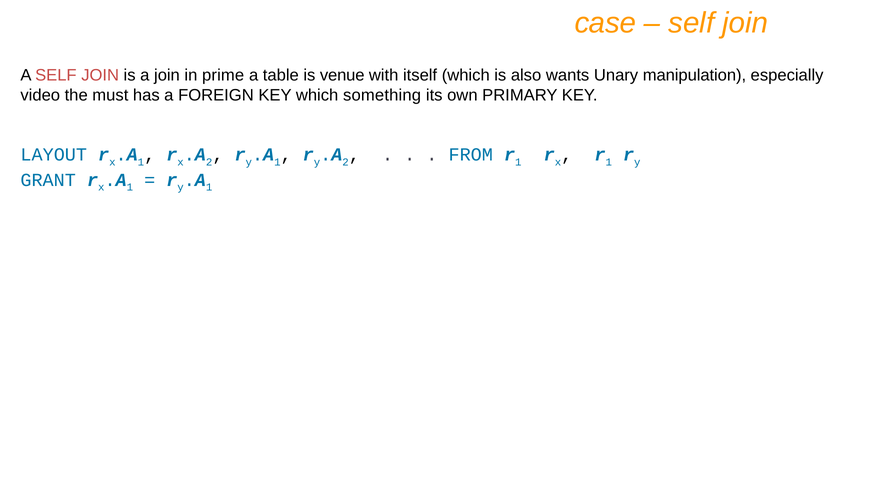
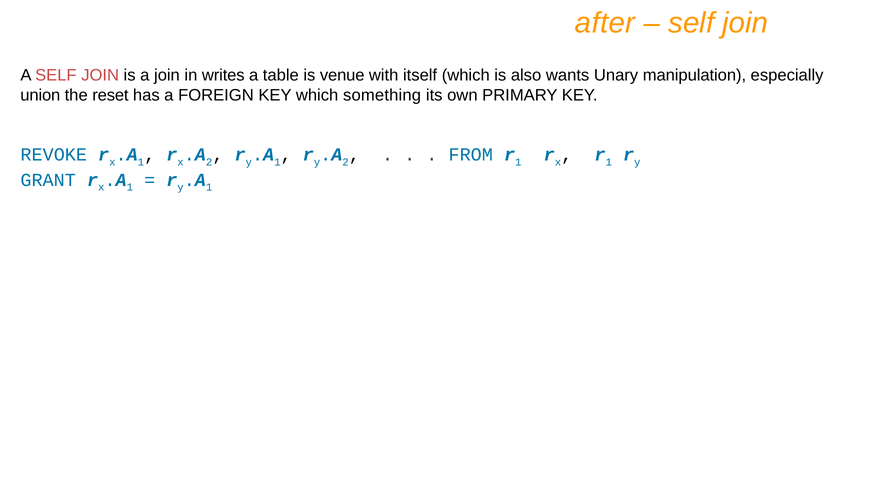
case: case -> after (605, 23)
prime: prime -> writes (223, 75)
video: video -> union (40, 95)
must: must -> reset (110, 95)
LAYOUT: LAYOUT -> REVOKE (54, 155)
